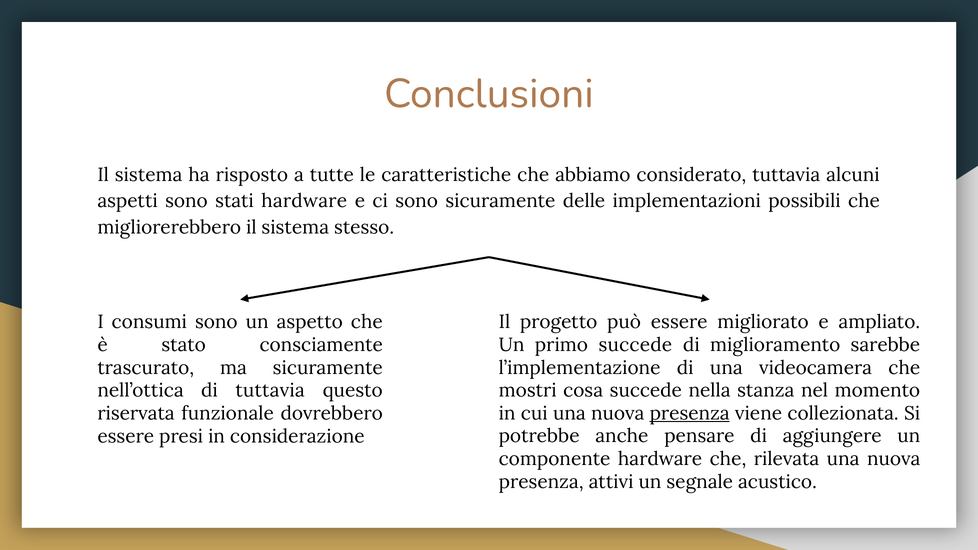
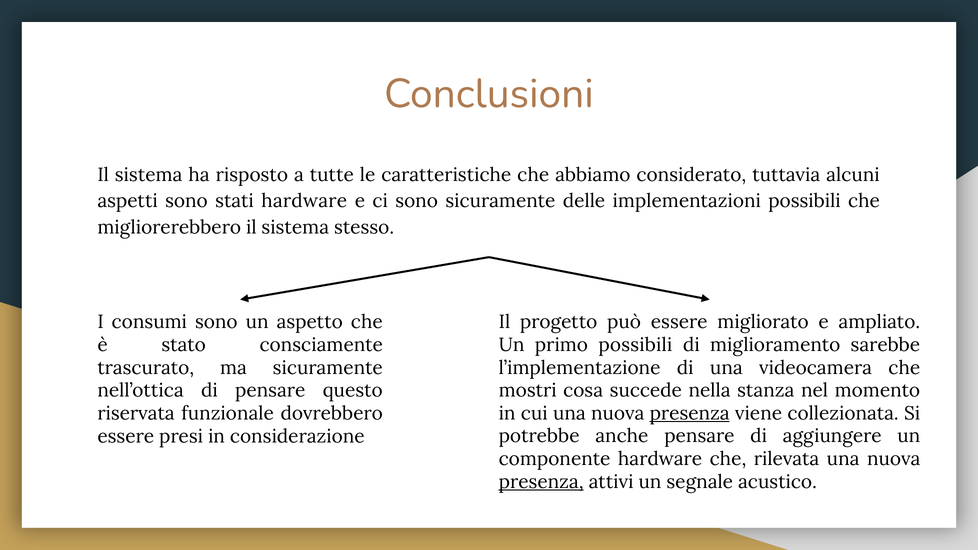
primo succede: succede -> possibili (635, 345)
di tuttavia: tuttavia -> pensare (270, 391)
presenza underline: none -> present (541, 482)
